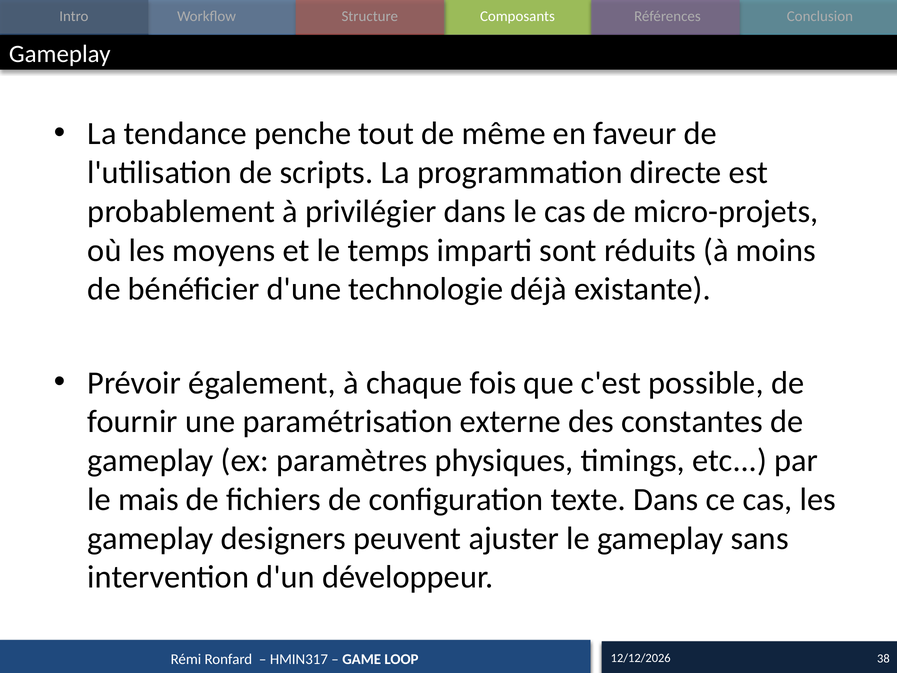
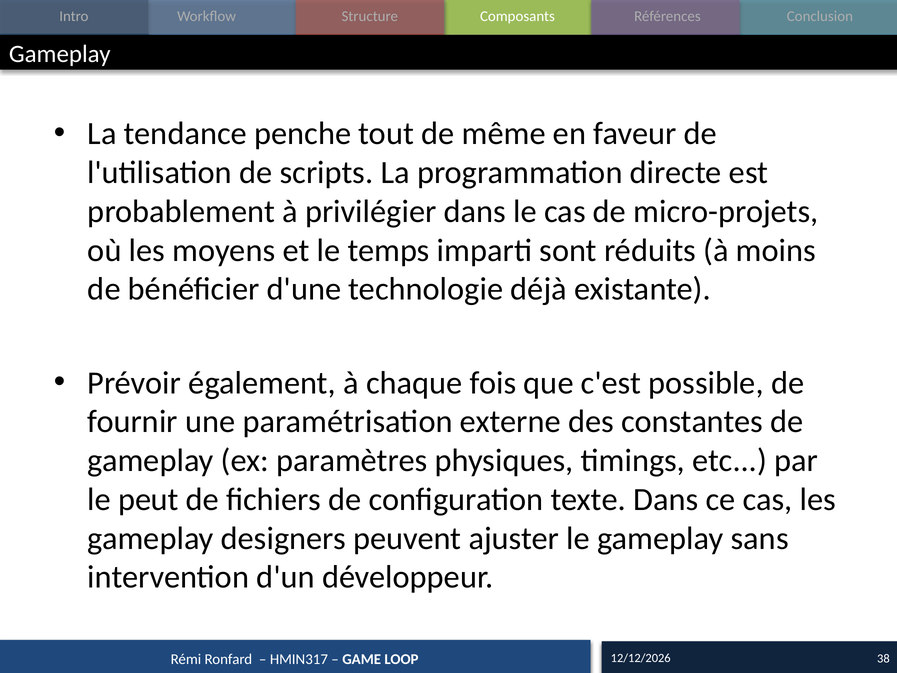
mais: mais -> peut (148, 499)
